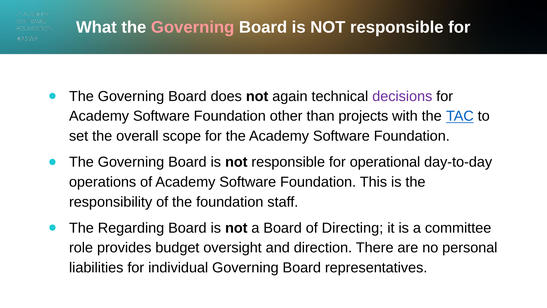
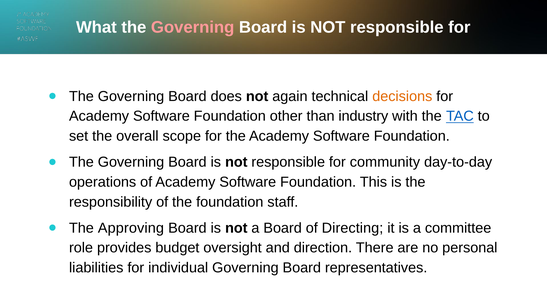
decisions colour: purple -> orange (402, 96)
projects: projects -> industry (363, 116)
operational: operational -> community (385, 162)
Regarding: Regarding -> Approving (131, 228)
